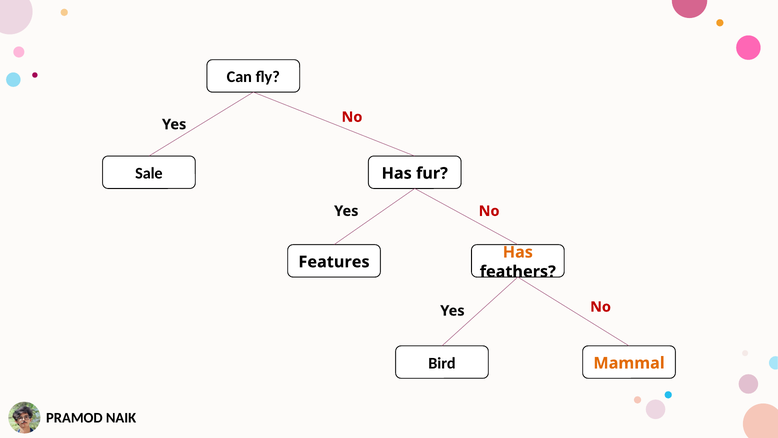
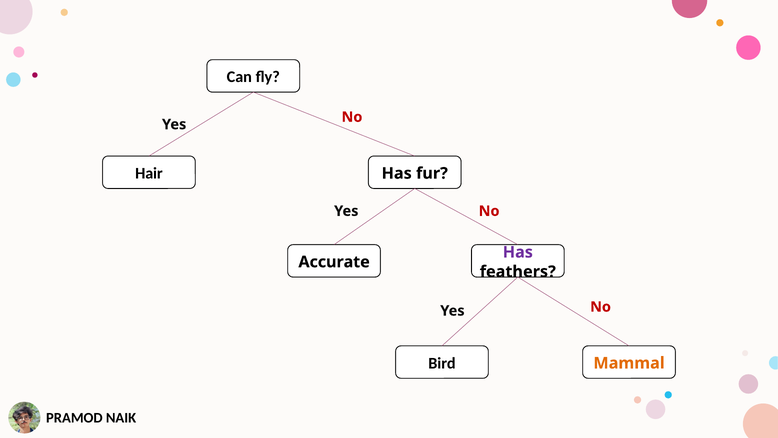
Sale: Sale -> Hair (149, 173)
Has colour: orange -> purple (518, 252)
Features: Features -> Accurate (334, 262)
